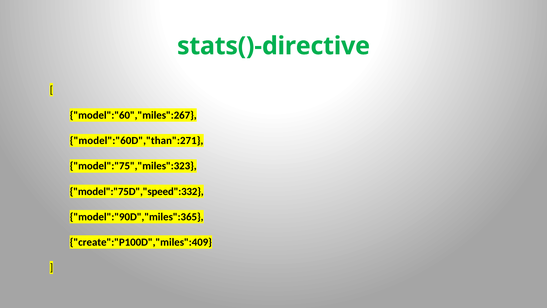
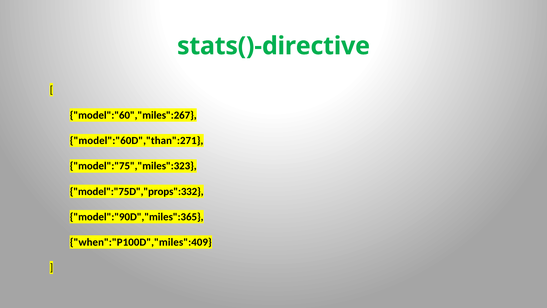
model":"75D","speed":332: model":"75D","speed":332 -> model":"75D","props":332 (137, 191)
create":"P100D","miles":409: create":"P100D","miles":409 -> when":"P100D","miles":409 (141, 242)
